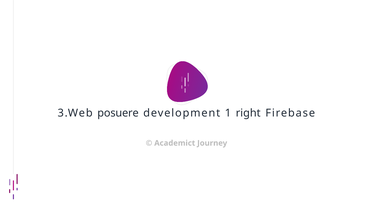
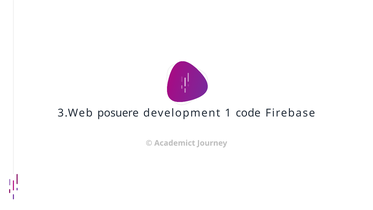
right: right -> code (248, 113)
